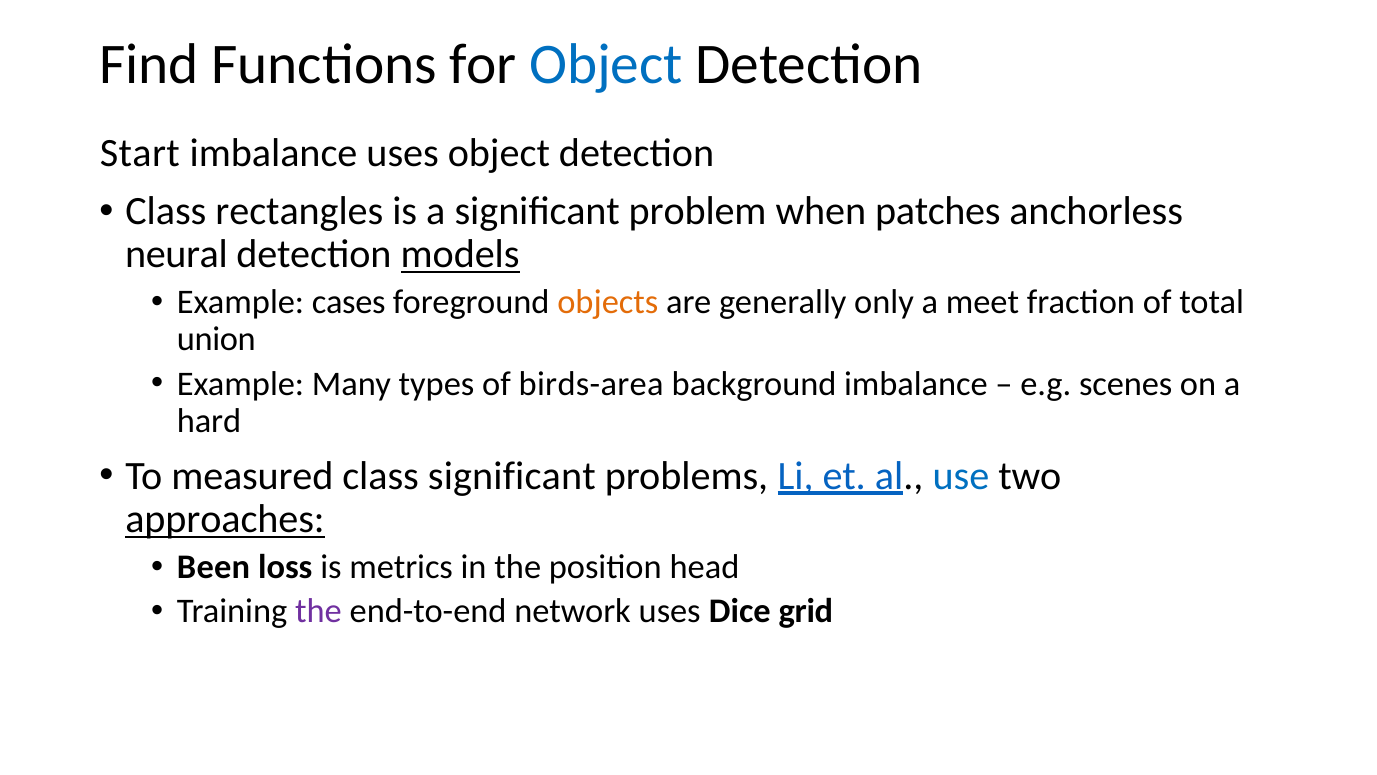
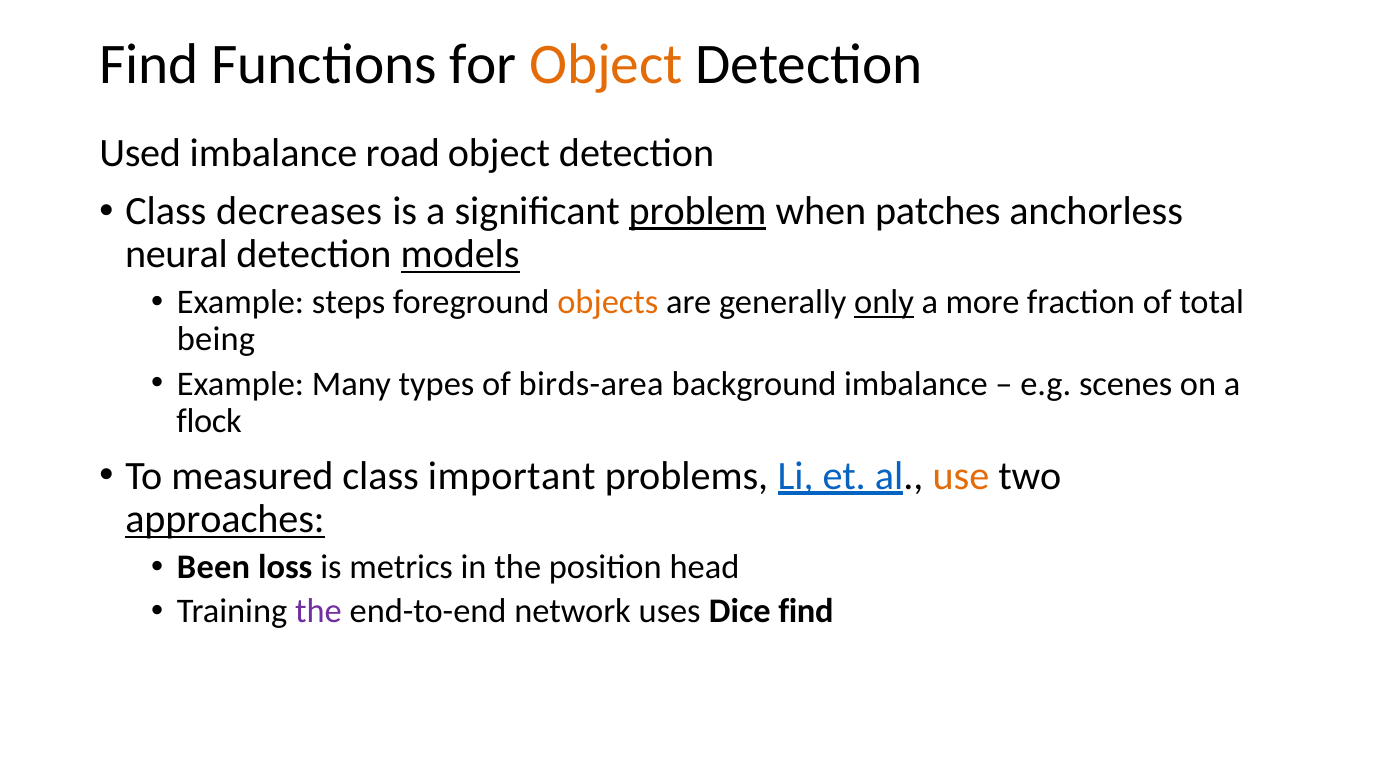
Object colour: blue -> orange (606, 65)
Start: Start -> Used (140, 154)
imbalance uses: uses -> road (403, 154)
rectangles: rectangles -> decreases (299, 211)
problem underline: none -> present (698, 211)
cases: cases -> steps (349, 302)
only underline: none -> present (884, 302)
meet: meet -> more (983, 302)
union: union -> being (216, 339)
hard: hard -> flock (209, 421)
class significant: significant -> important (512, 476)
use colour: blue -> orange (961, 476)
Dice grid: grid -> find (806, 611)
